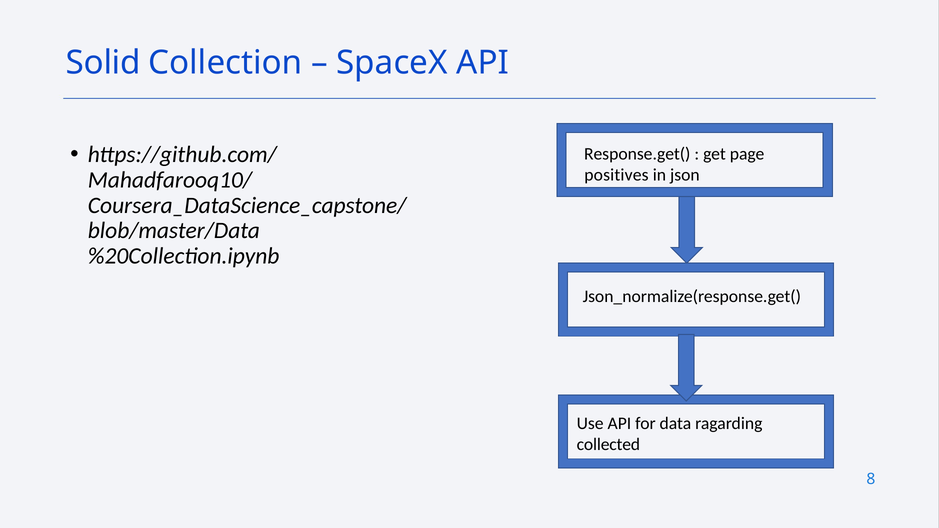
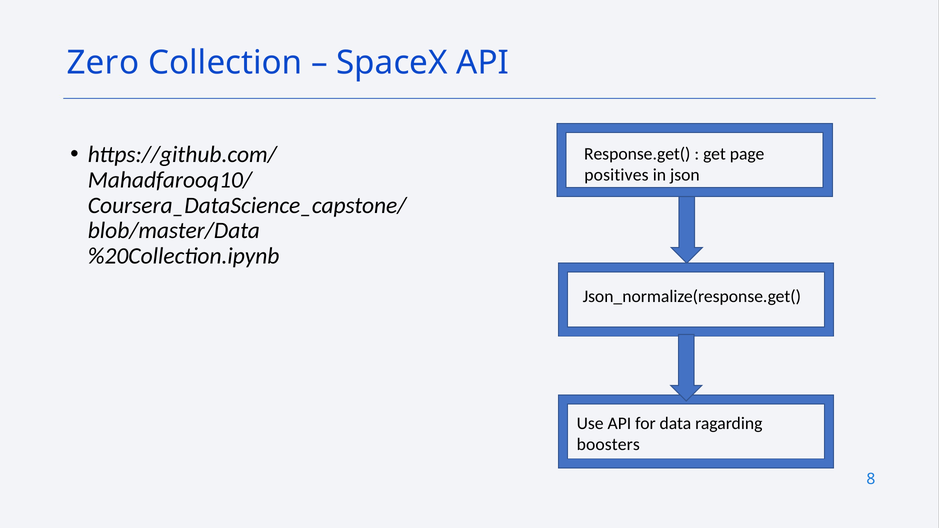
Solid: Solid -> Zero (103, 63)
collected: collected -> boosters (608, 445)
